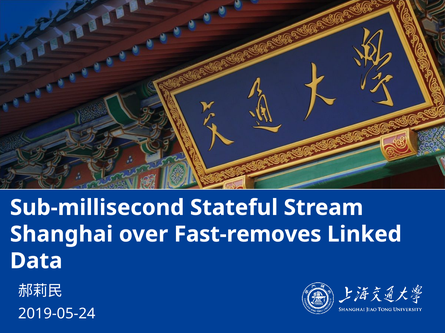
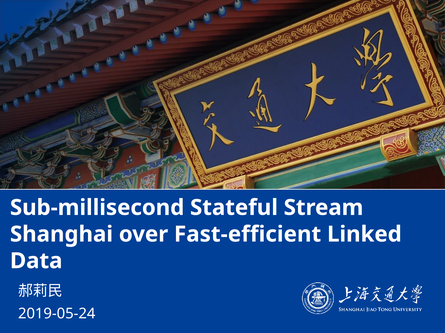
Fast-removes: Fast-removes -> Fast-efficient (248, 235)
